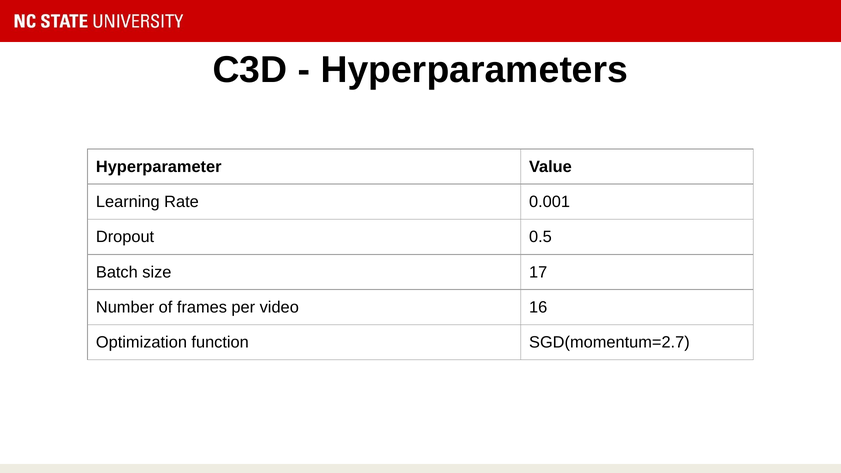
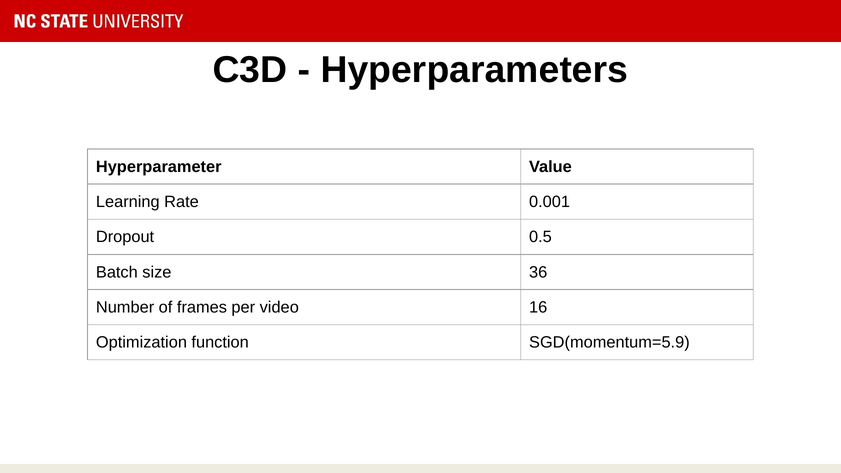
17: 17 -> 36 (538, 272)
SGD(momentum=2.7: SGD(momentum=2.7 -> SGD(momentum=5.9 (609, 343)
